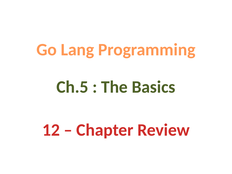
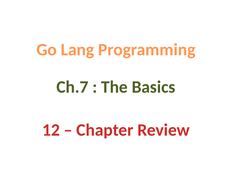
Ch.5: Ch.5 -> Ch.7 (72, 87)
